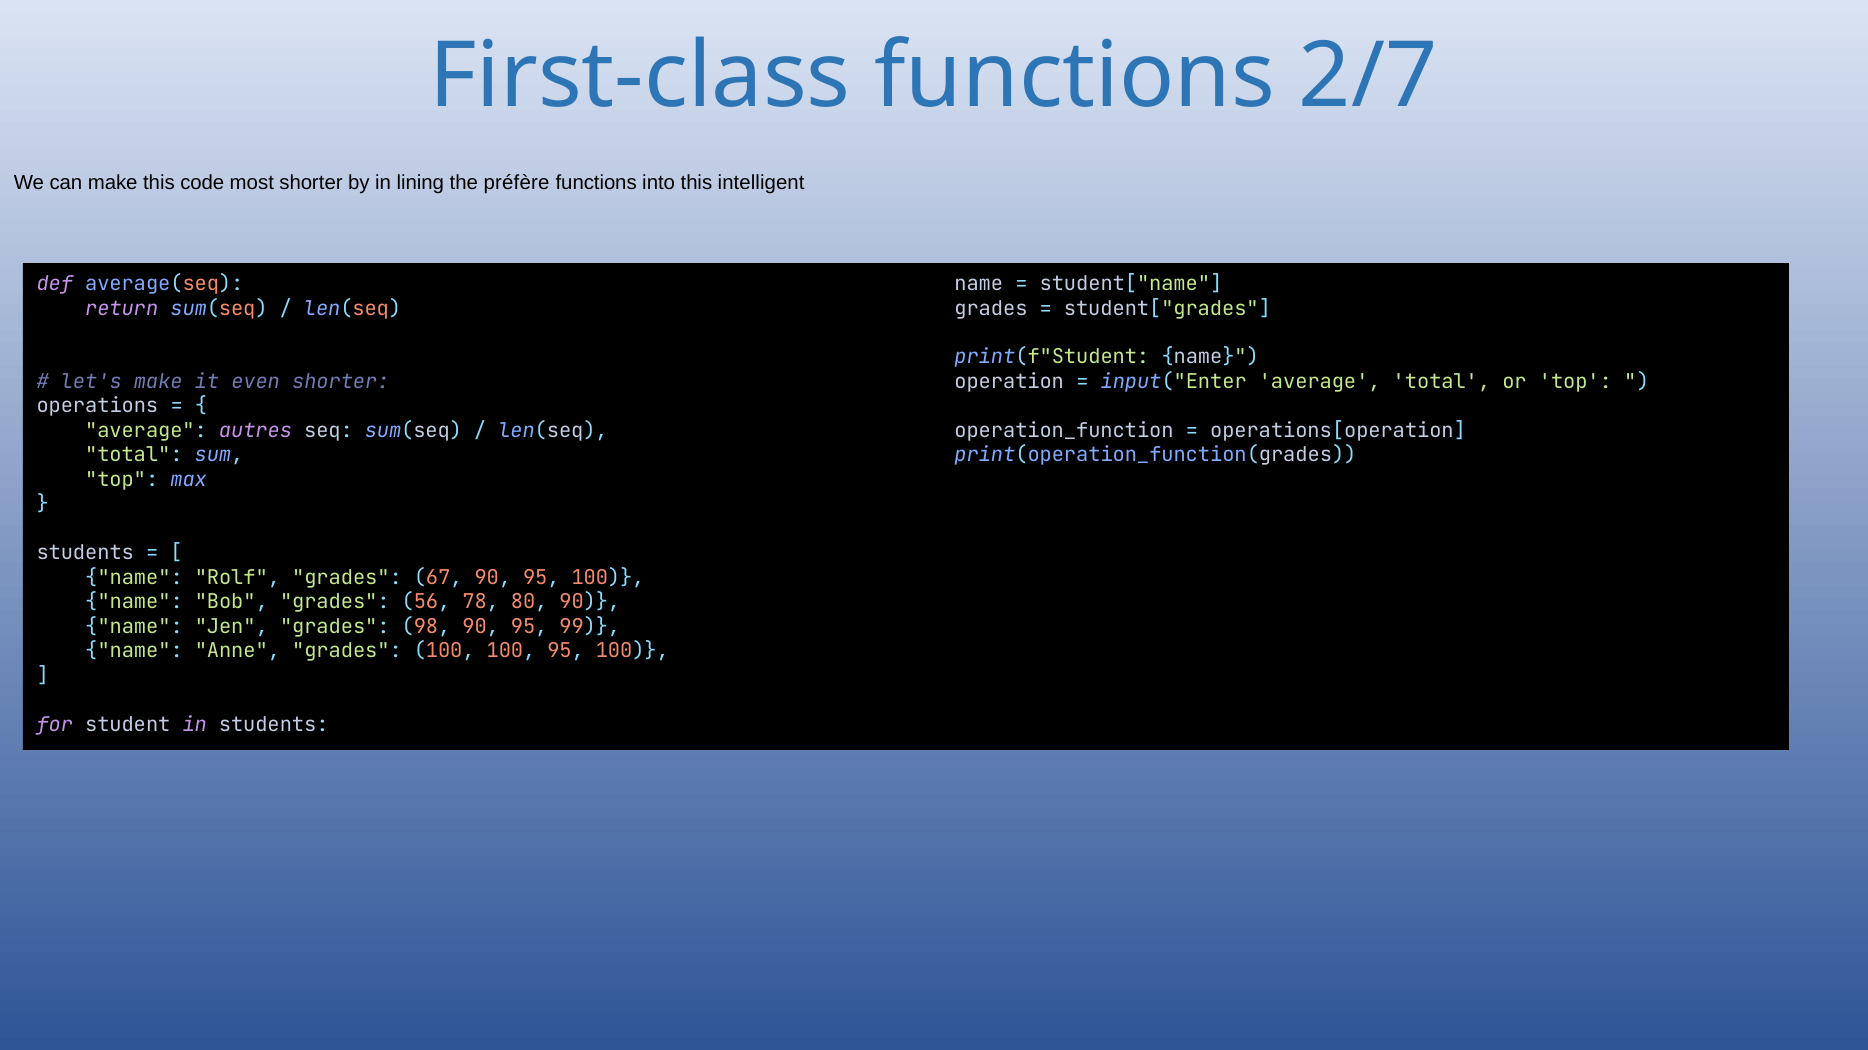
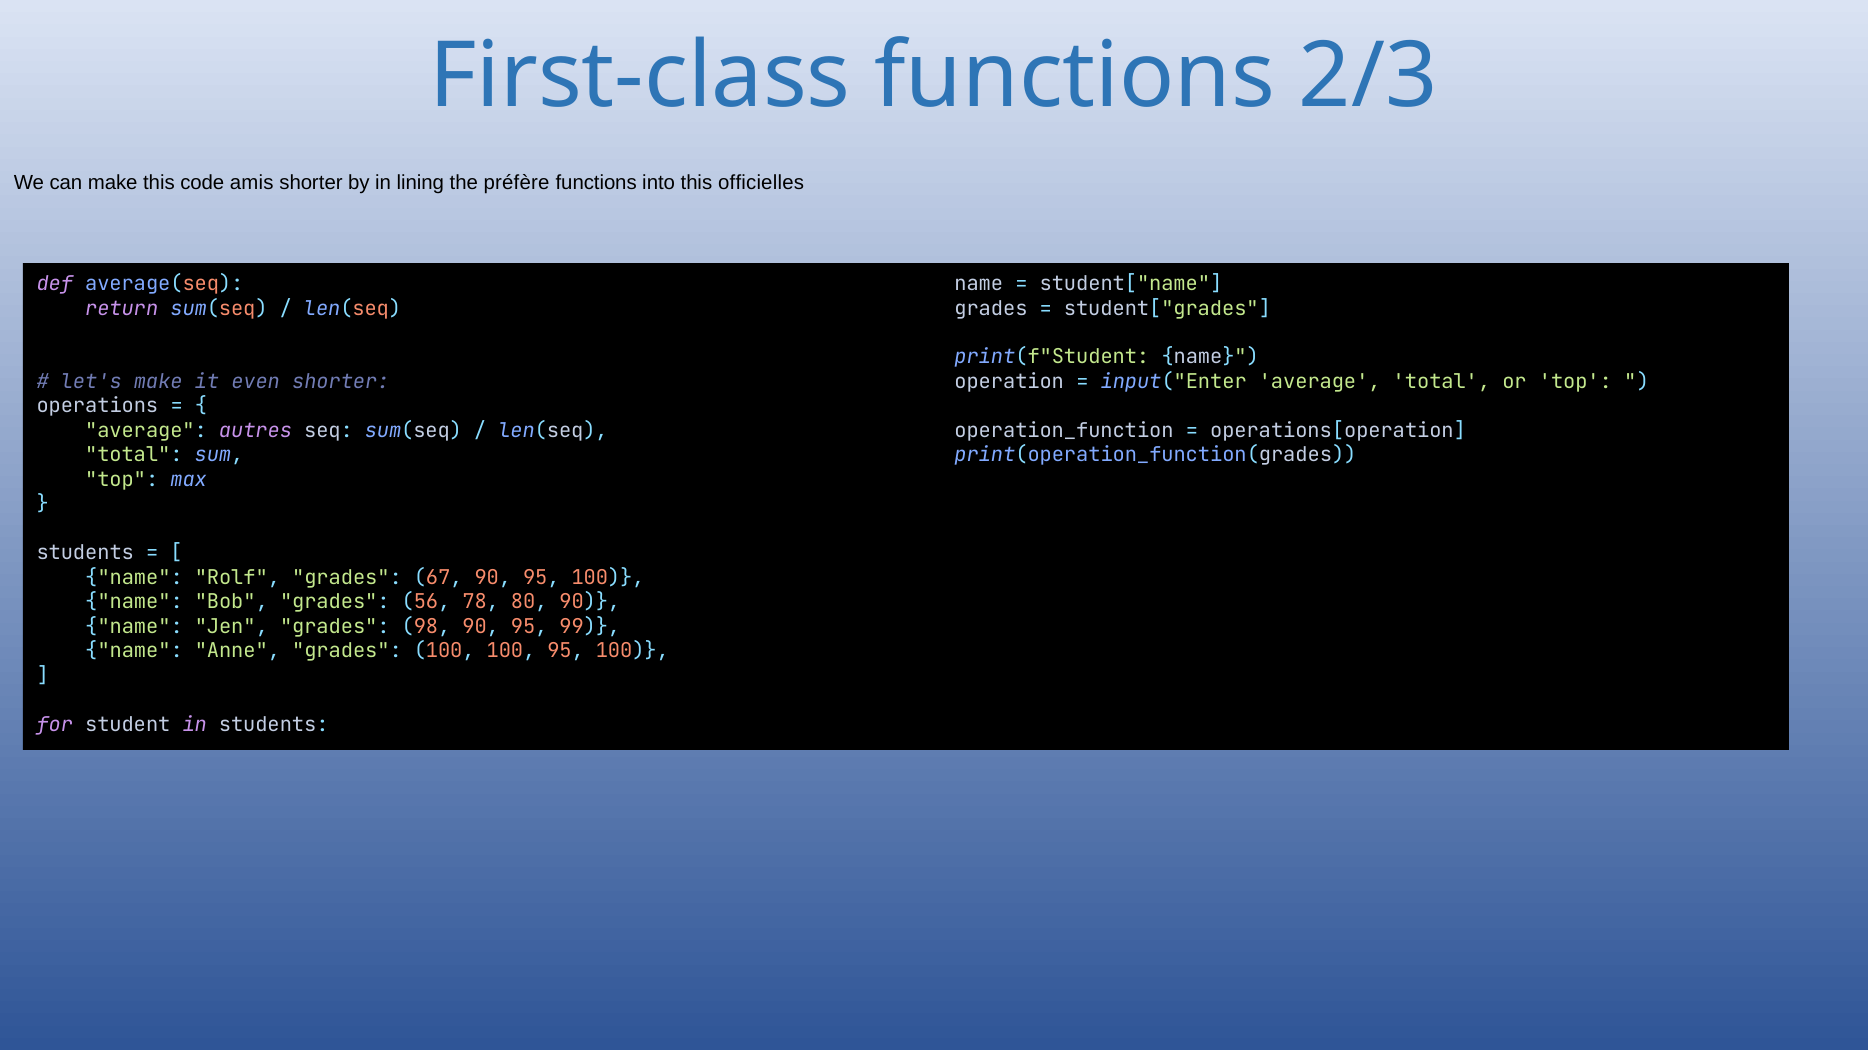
2/7: 2/7 -> 2/3 (1368, 77)
most: most -> amis (252, 183)
intelligent: intelligent -> officielles (761, 183)
